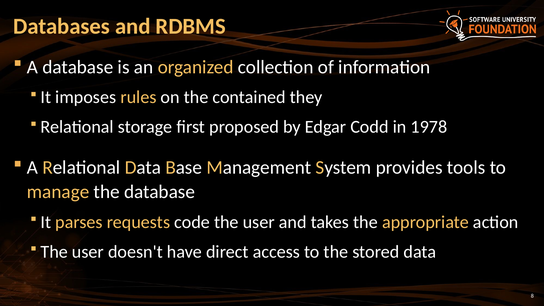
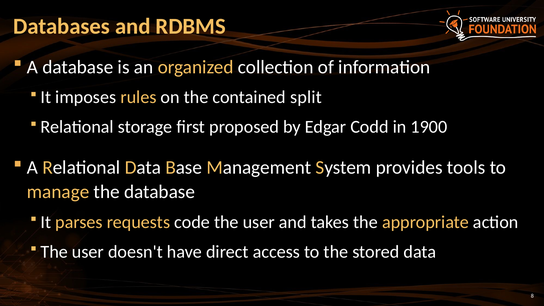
they: they -> split (306, 97)
1978: 1978 -> 1900 (429, 127)
